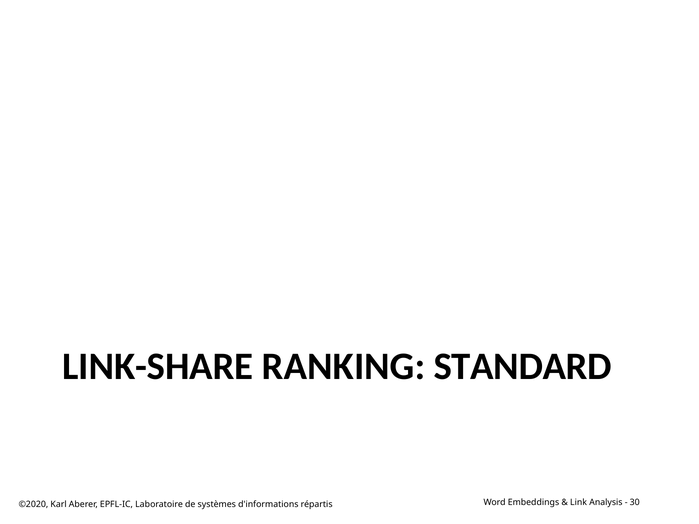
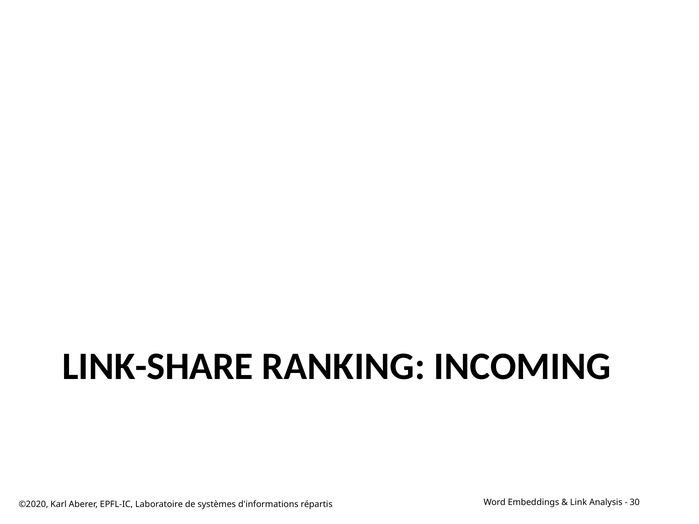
STANDARD: STANDARD -> INCOMING (522, 366)
